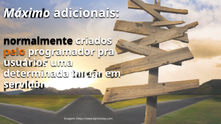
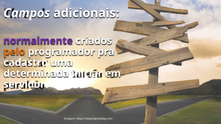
Máximo: Máximo -> Campos (27, 13)
normalmente colour: black -> purple (38, 41)
usuários: usuários -> cadastro (26, 63)
